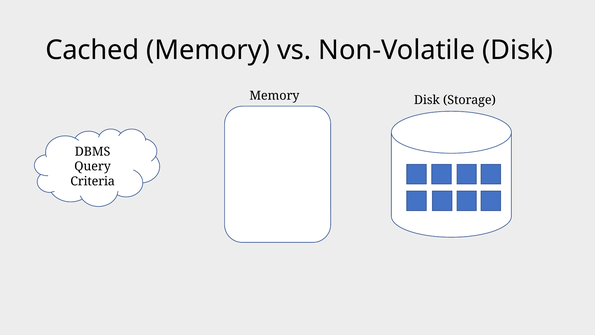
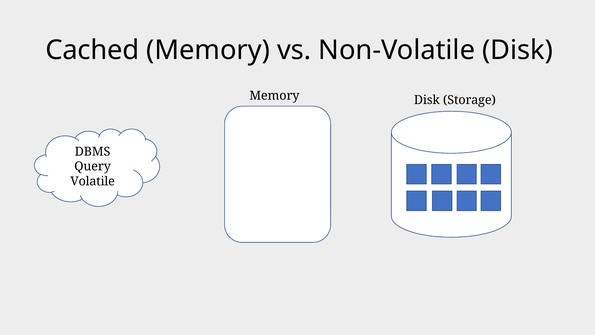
Criteria: Criteria -> Volatile (93, 181)
